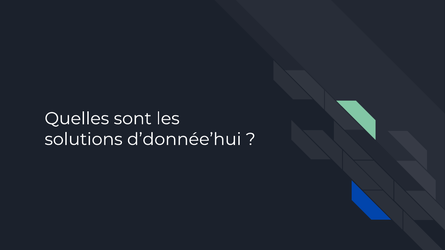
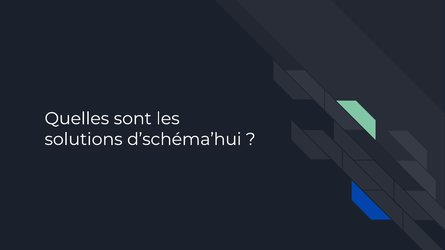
d’donnée’hui: d’donnée’hui -> d’schéma’hui (184, 139)
